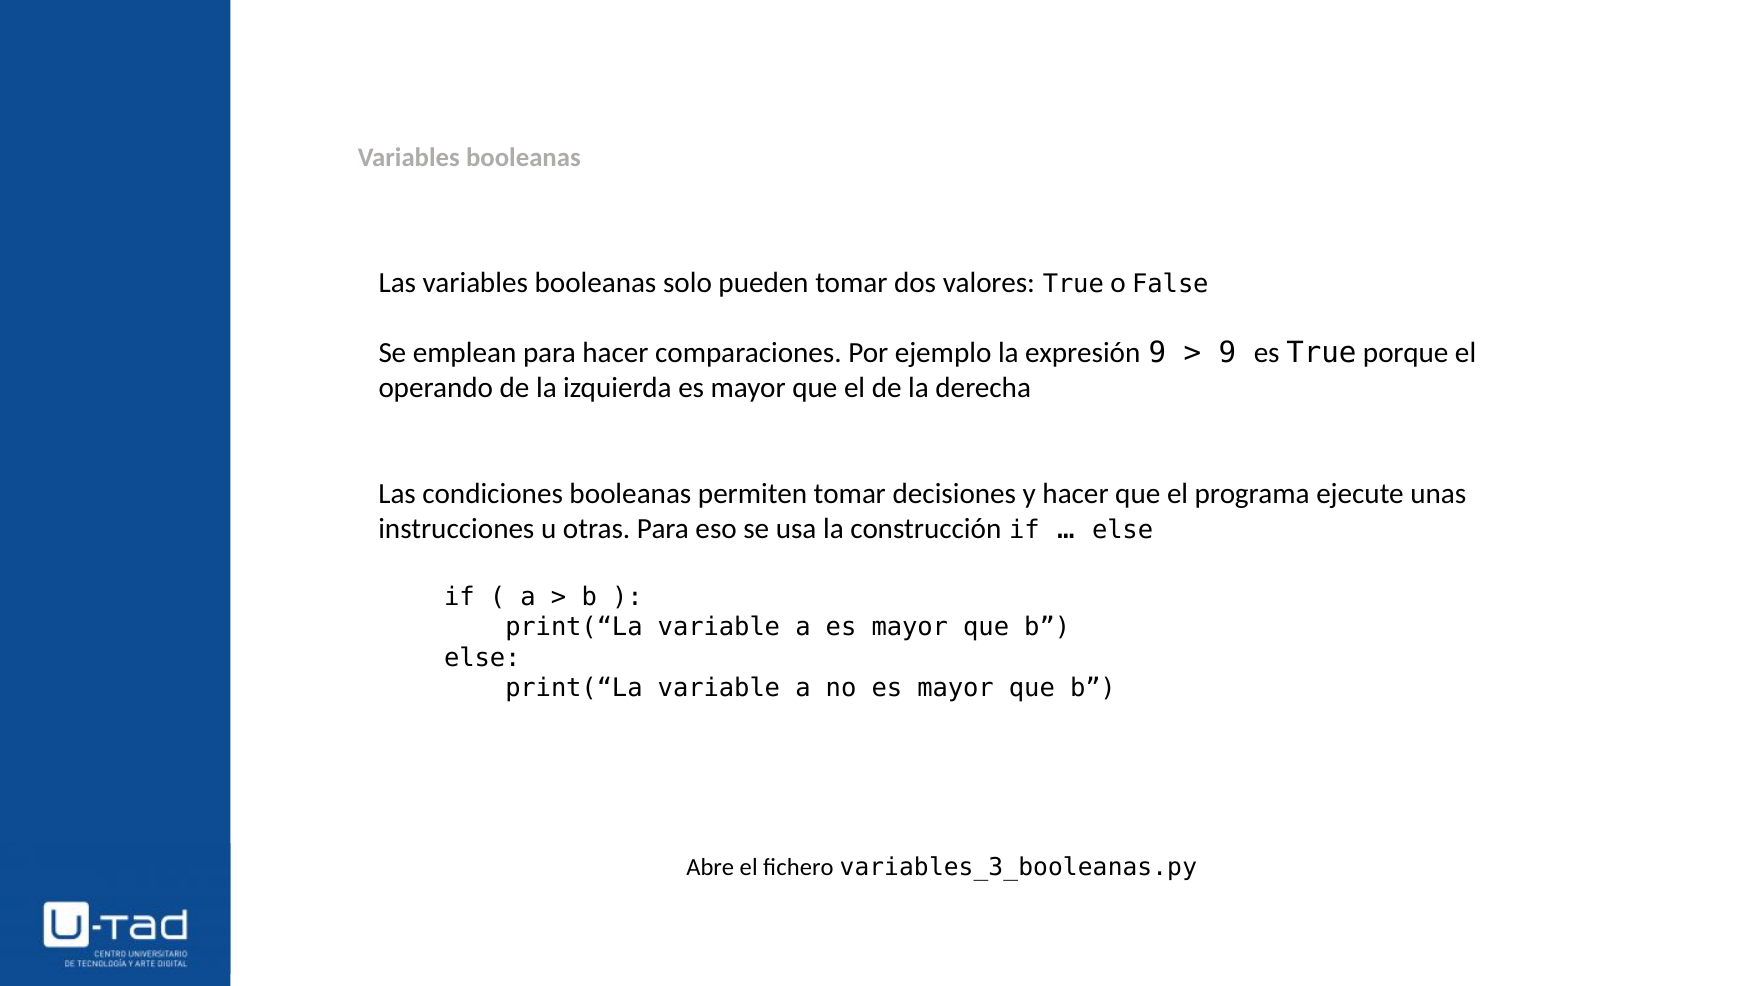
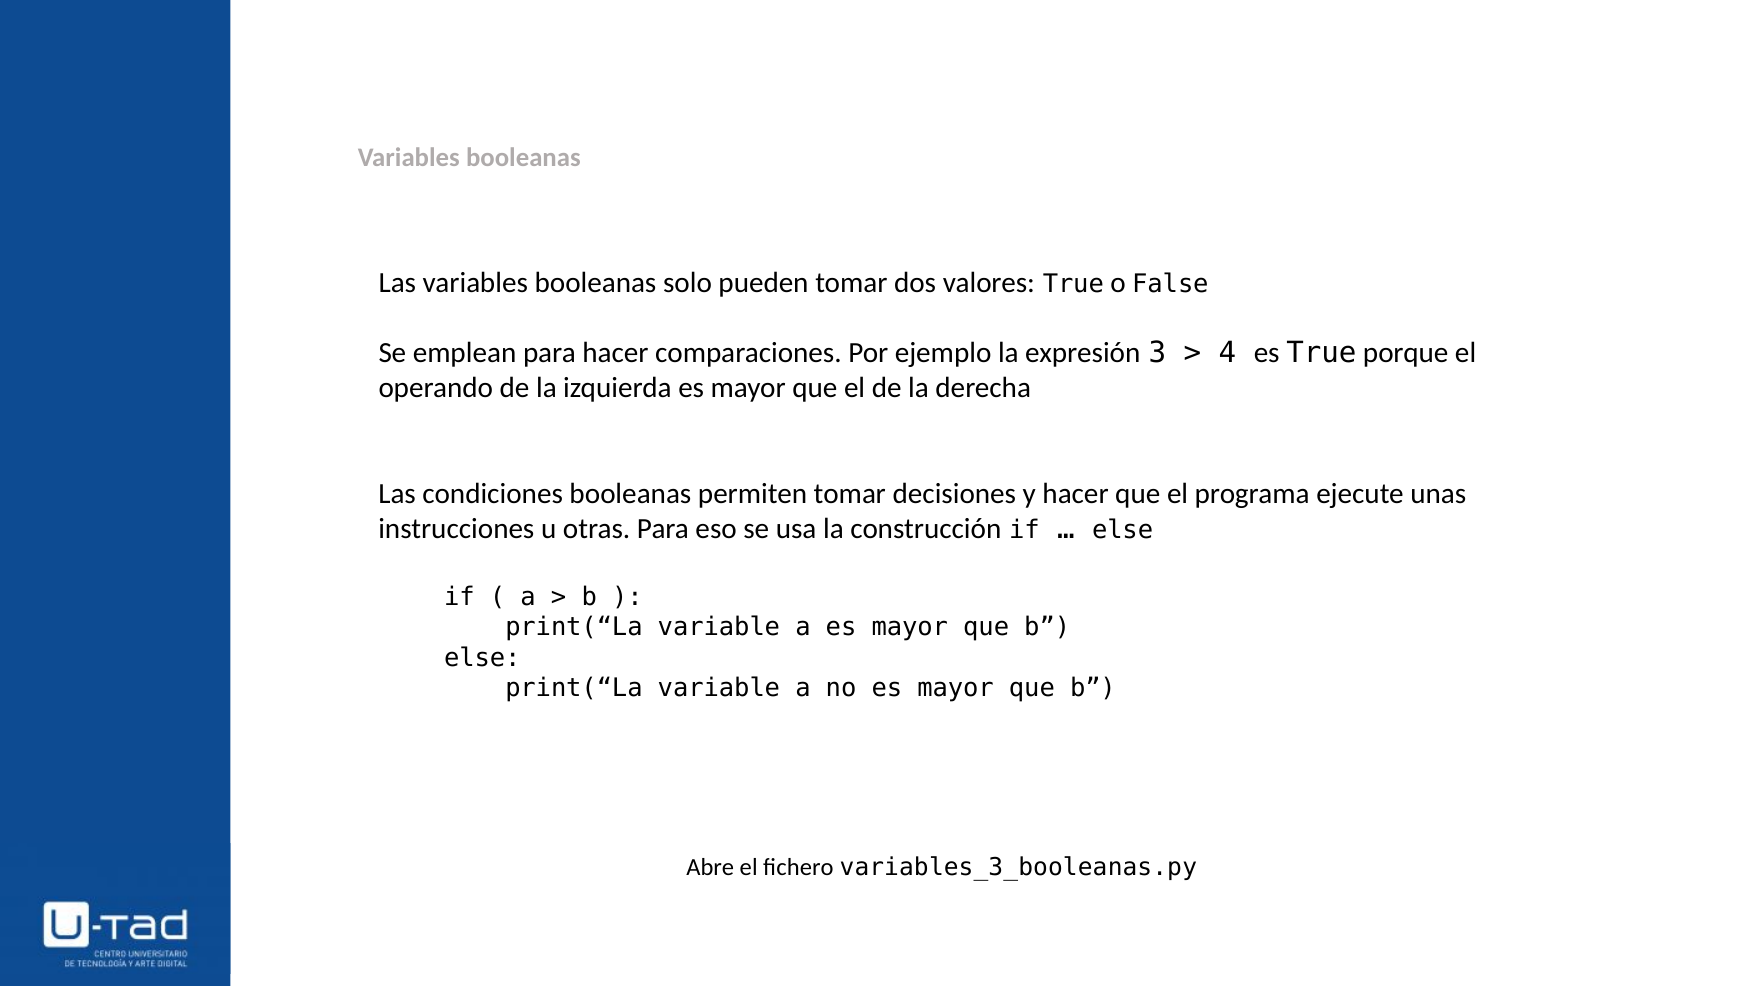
expresión 9: 9 -> 3 (1157, 353)
9: 9 -> 4 (1227, 353)
